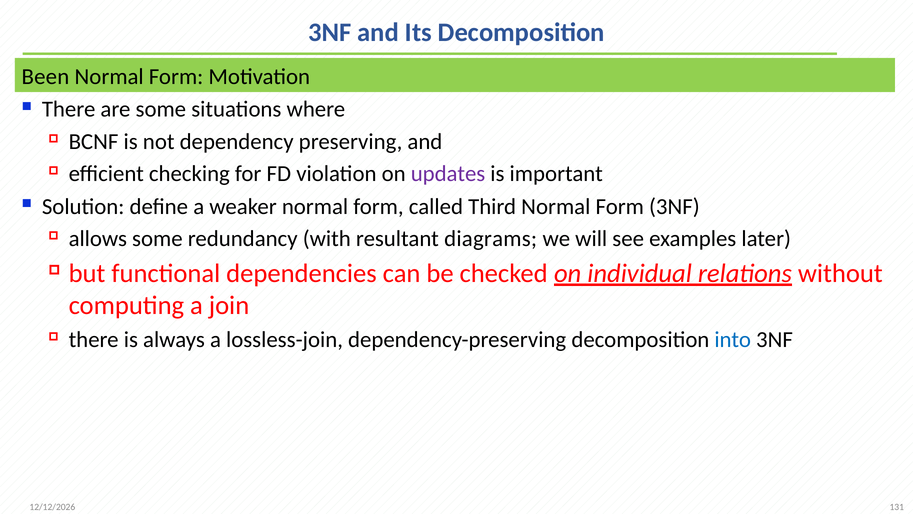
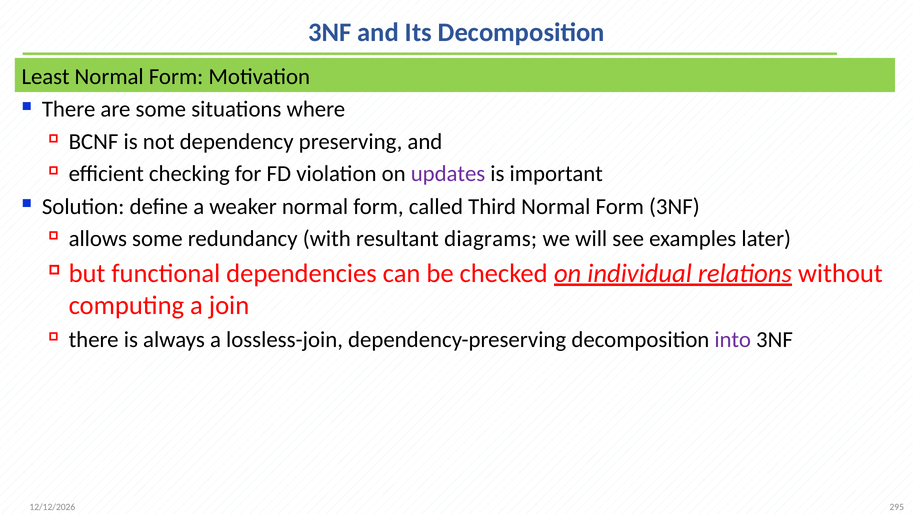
Been: Been -> Least (46, 76)
into colour: blue -> purple (733, 339)
131: 131 -> 295 (897, 507)
